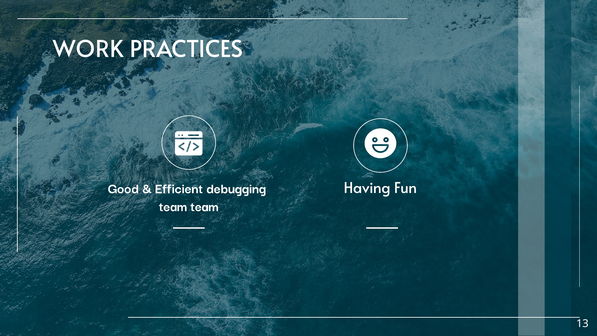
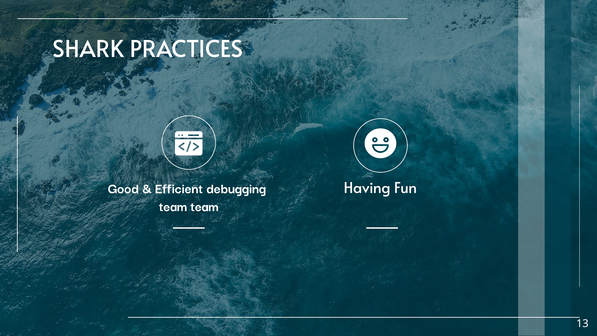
WORK: WORK -> SHARK (88, 50)
